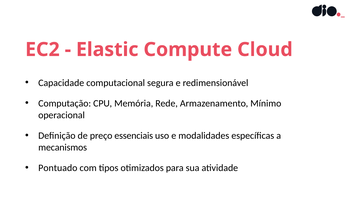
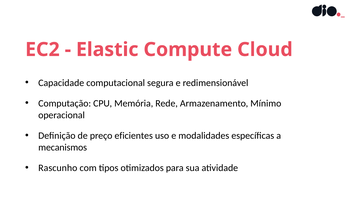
essenciais: essenciais -> eficientes (134, 135)
Pontuado: Pontuado -> Rascunho (58, 167)
